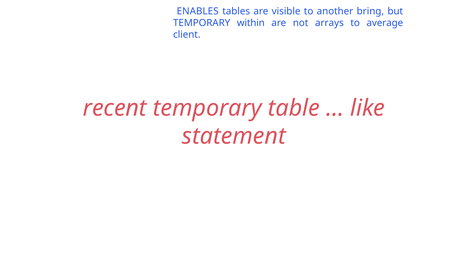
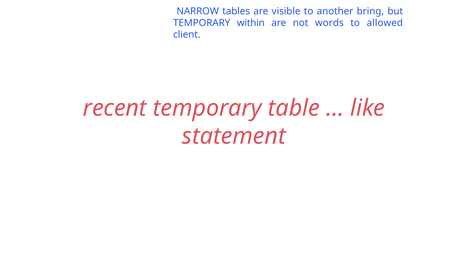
ENABLES: ENABLES -> NARROW (198, 11)
arrays: arrays -> words (329, 23)
average: average -> allowed (385, 23)
